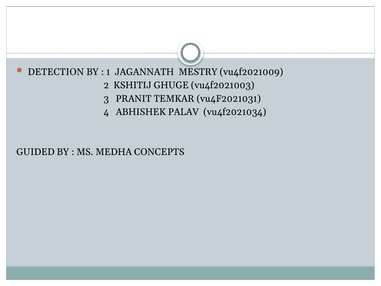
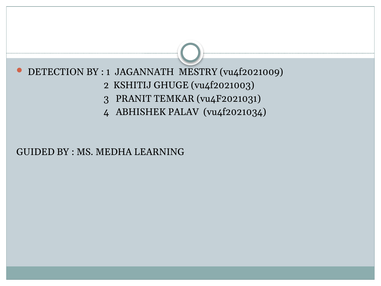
CONCEPTS: CONCEPTS -> LEARNING (159, 152)
